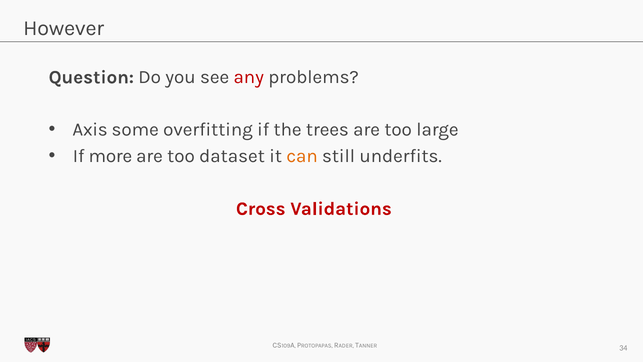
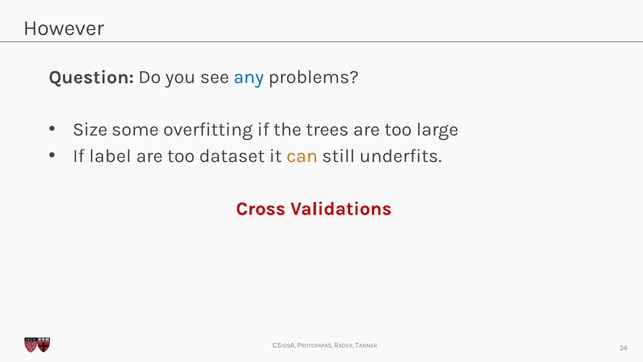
any colour: red -> blue (249, 77)
Axis: Axis -> Size (90, 130)
more: more -> label (110, 156)
